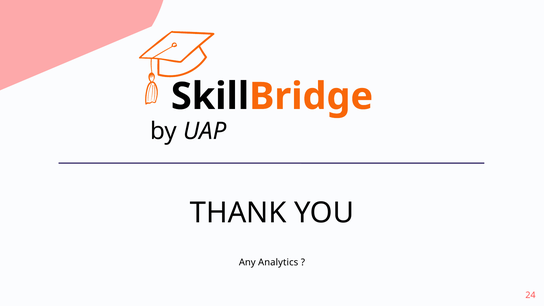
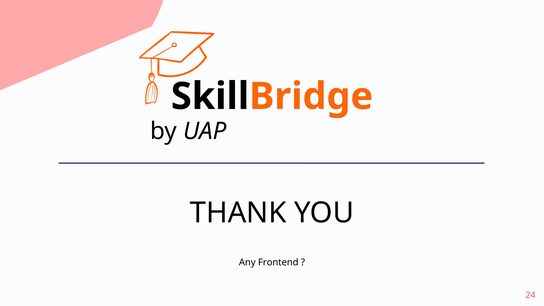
Analytics: Analytics -> Frontend (278, 262)
